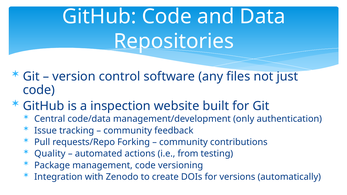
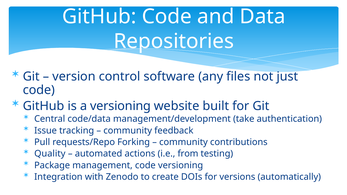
a inspection: inspection -> versioning (121, 106)
only: only -> take (244, 119)
